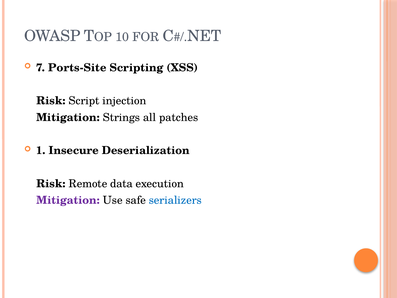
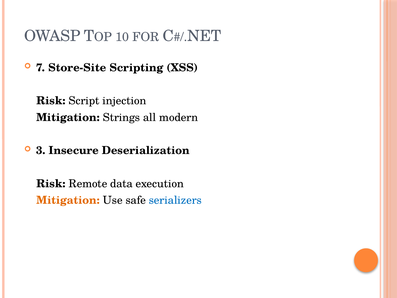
Ports-Site: Ports-Site -> Store-Site (77, 68)
patches: patches -> modern (179, 117)
1: 1 -> 3 (41, 150)
Mitigation colour: purple -> orange (68, 200)
